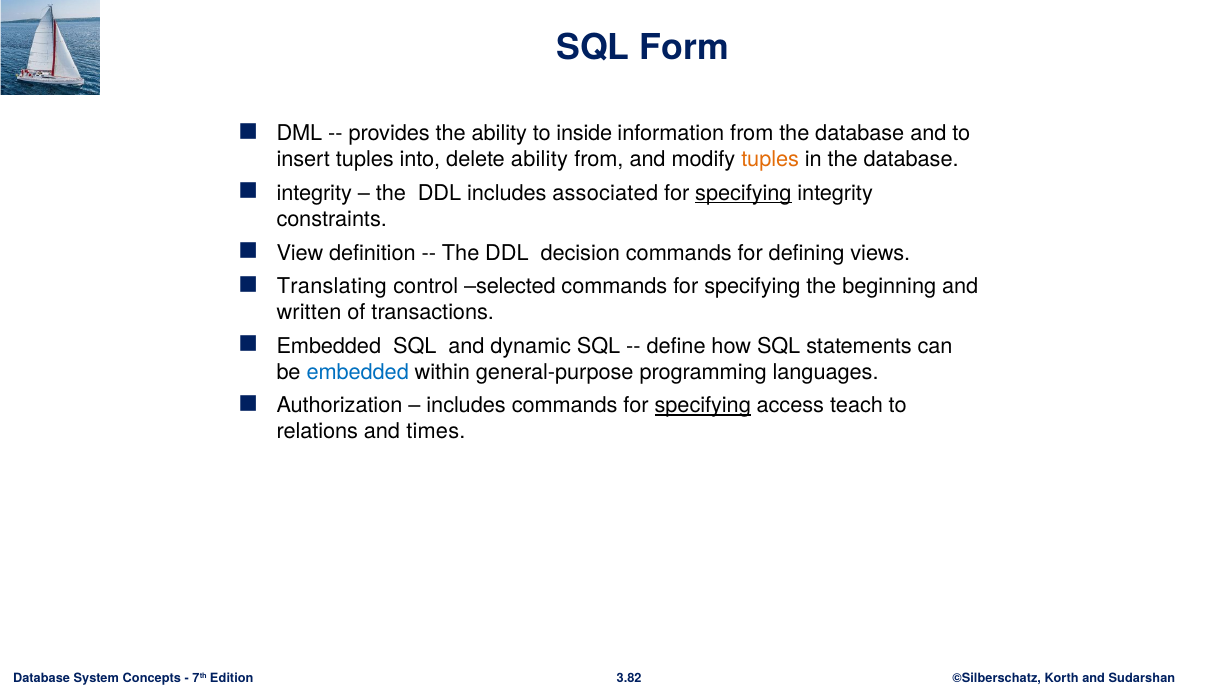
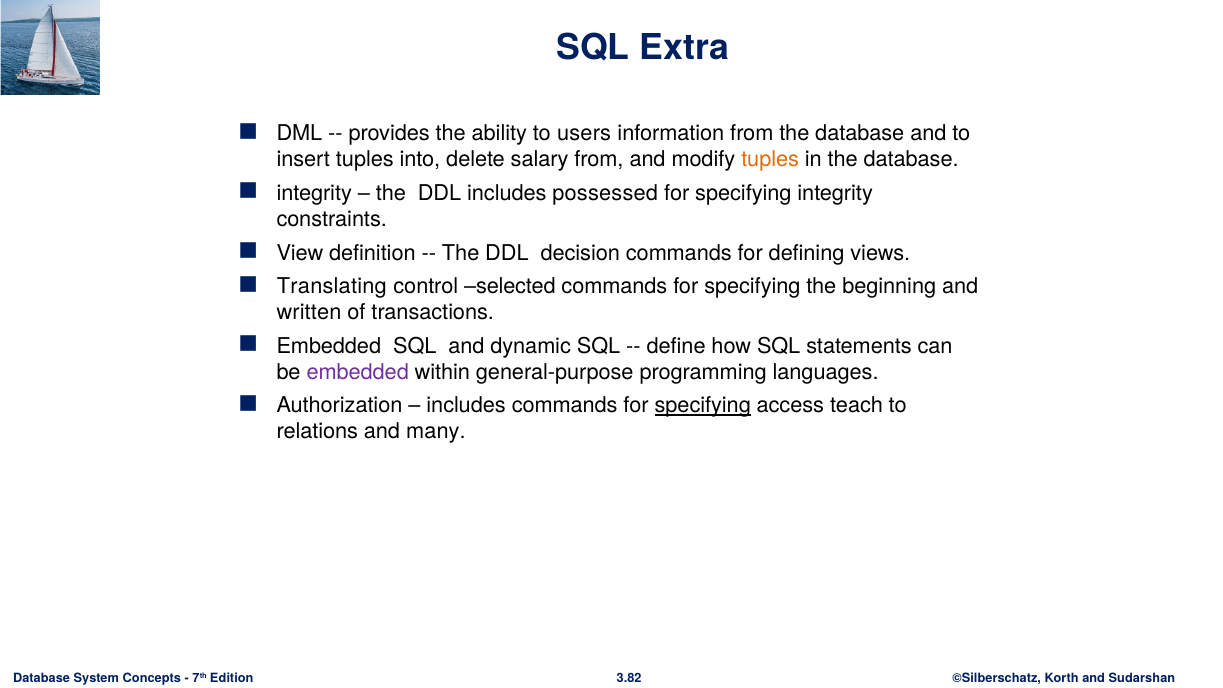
Form: Form -> Extra (684, 48)
inside: inside -> users (584, 134)
delete ability: ability -> salary (540, 160)
associated: associated -> possessed (605, 193)
specifying underline: present -> none (743, 193)
embedded colour: blue -> purple (358, 372)
times: times -> many (436, 432)
